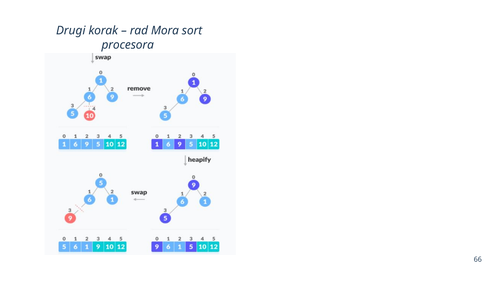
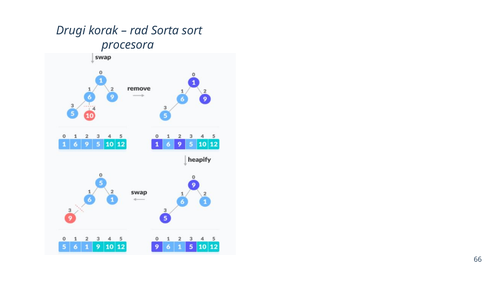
Mora: Mora -> Sorta (165, 31)
